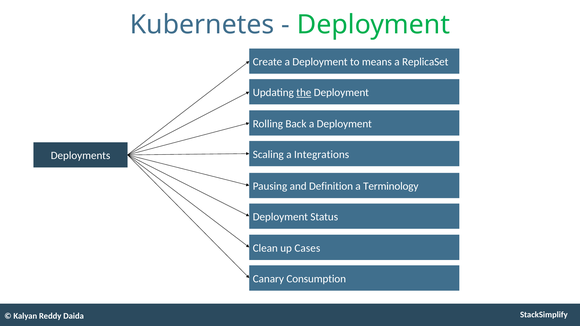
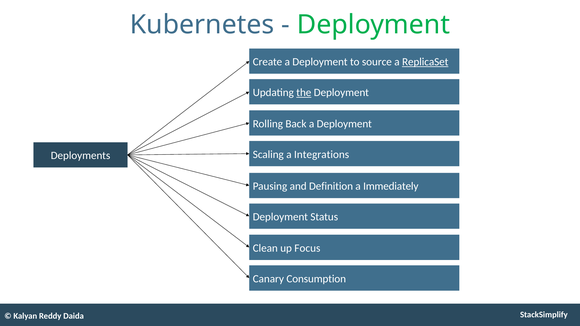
means: means -> source (377, 62)
ReplicaSet underline: none -> present (425, 62)
Terminology: Terminology -> Immediately (391, 186)
Cases: Cases -> Focus (307, 248)
